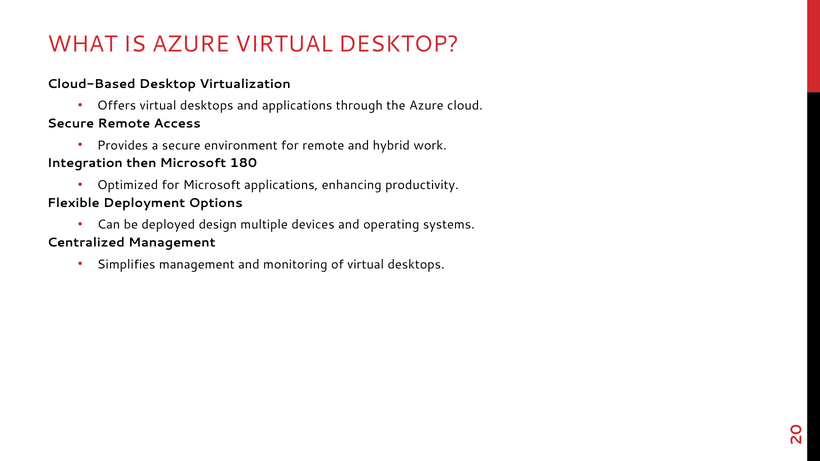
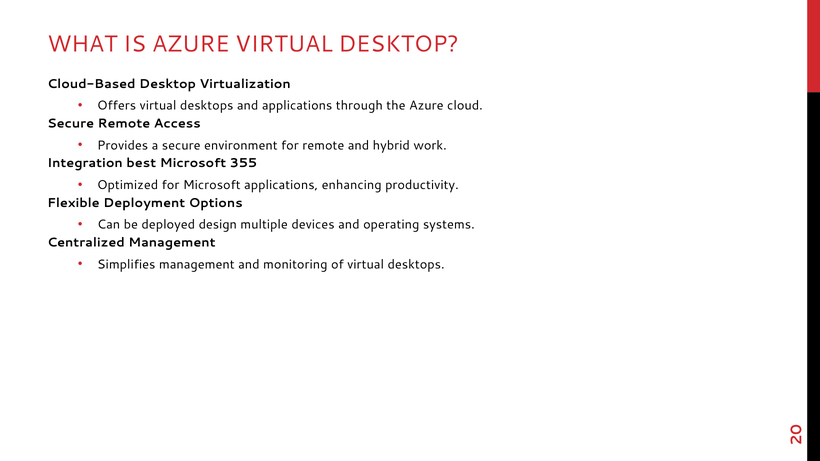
then: then -> best (141, 163)
180: 180 -> 355 (243, 163)
